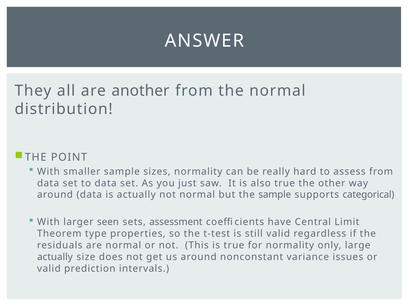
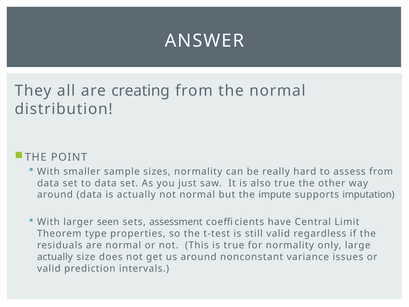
another: another -> creating (141, 91)
the sample: sample -> impute (275, 195)
categorical: categorical -> imputation (368, 195)
